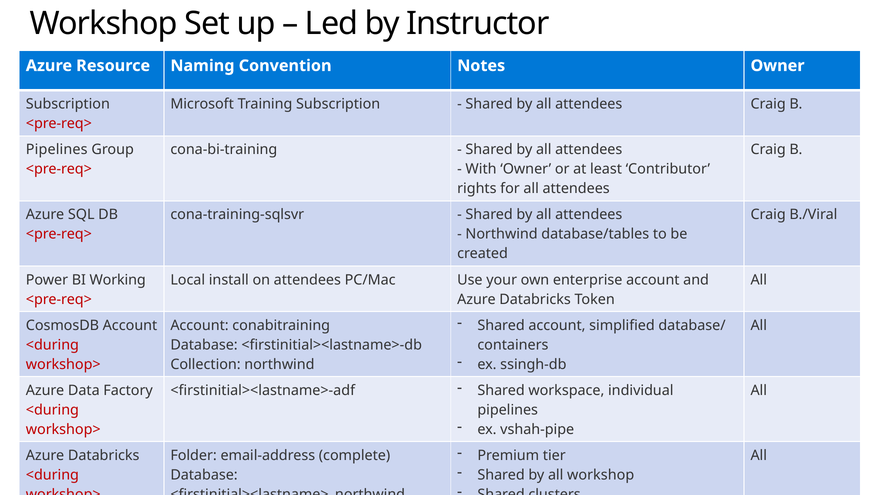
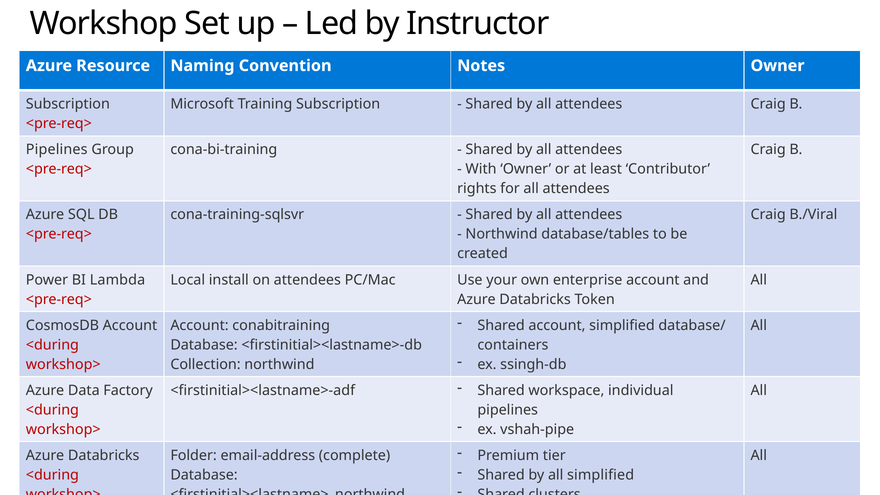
Working: Working -> Lambda (117, 280)
all workshop: workshop -> simplified (601, 475)
